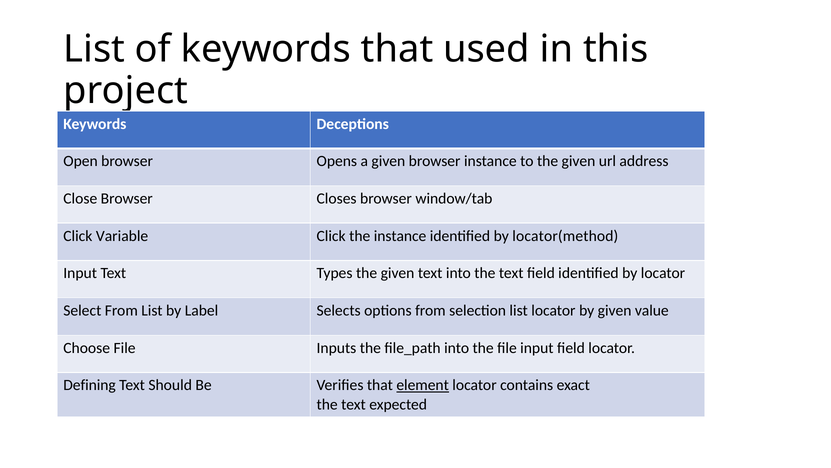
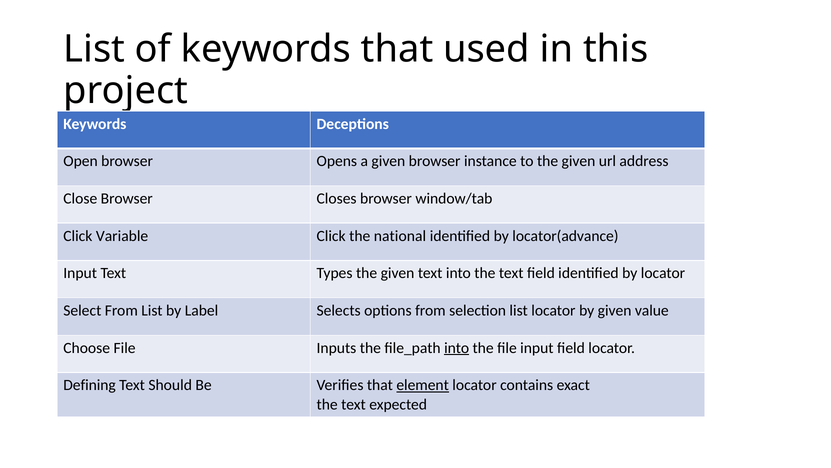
the instance: instance -> national (400, 236)
locator(method: locator(method -> locator(advance (565, 236)
into underline: none -> present (457, 348)
